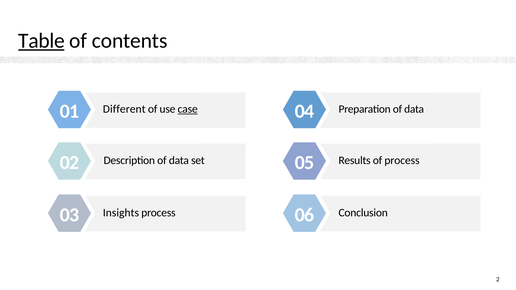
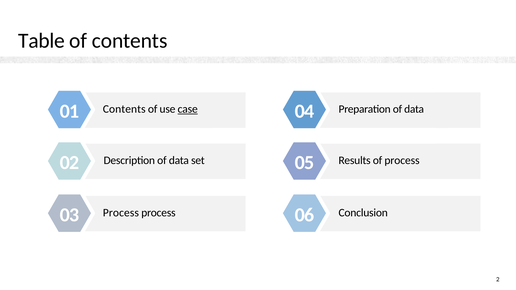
Table underline: present -> none (42, 41)
Different: Different -> Contents (124, 109)
Insights: Insights -> Process (121, 213)
